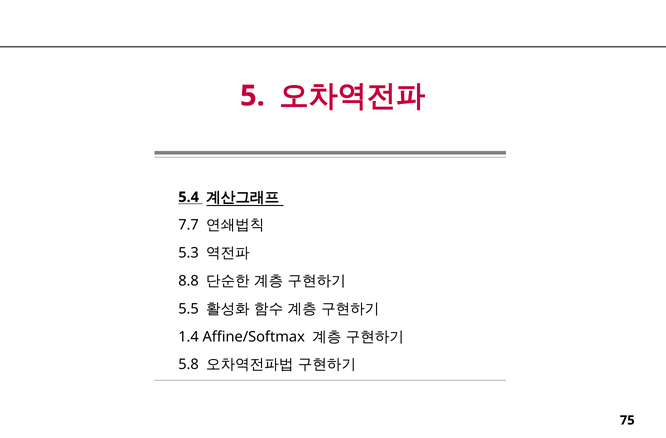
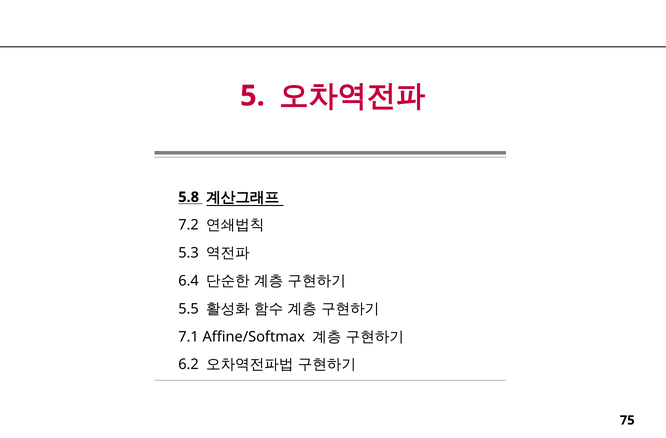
5.4: 5.4 -> 5.8 (189, 197)
7.7: 7.7 -> 7.2 (189, 225)
8.8: 8.8 -> 6.4 (189, 281)
1.4: 1.4 -> 7.1 (189, 336)
5.8: 5.8 -> 6.2 (189, 364)
